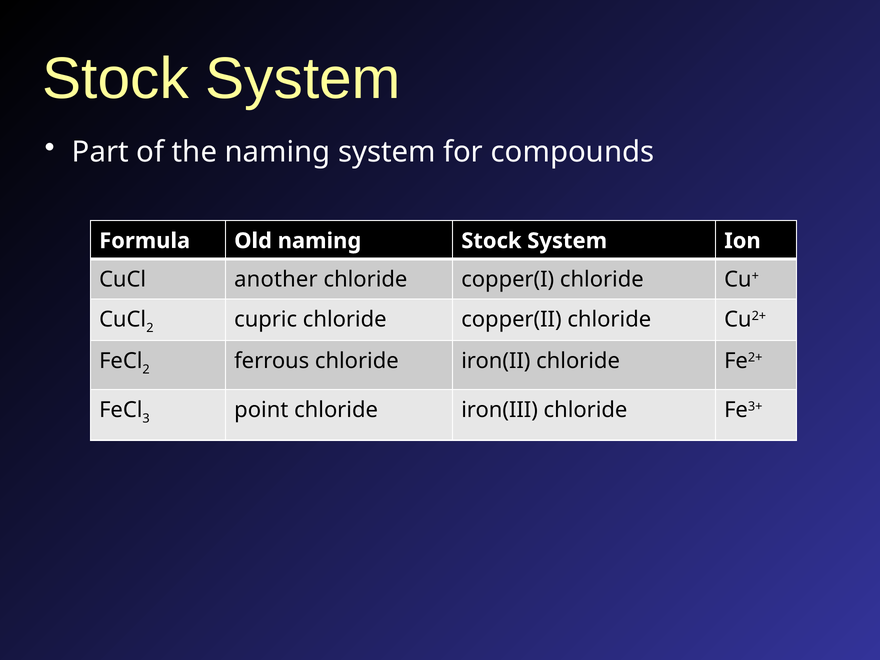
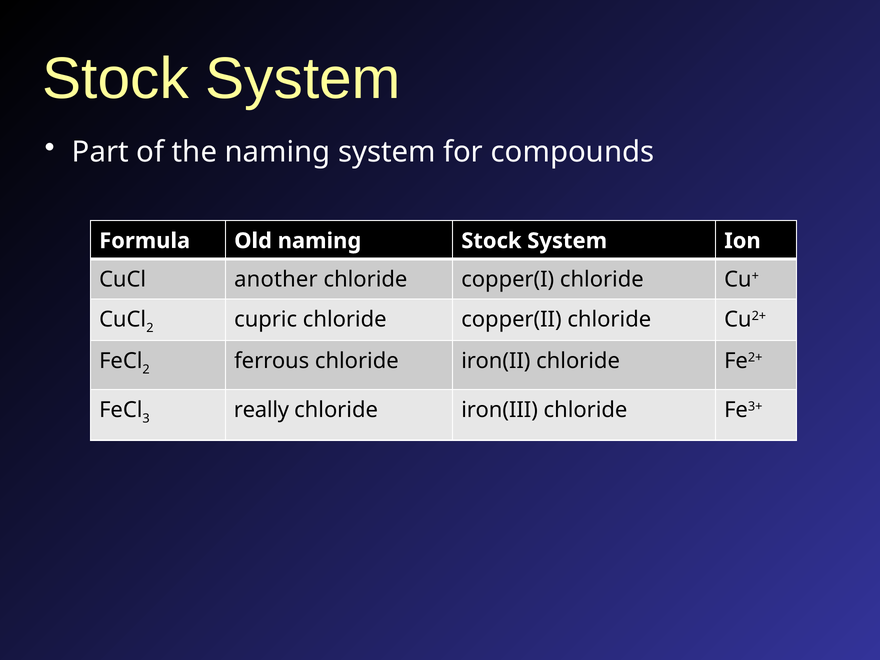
point: point -> really (261, 410)
